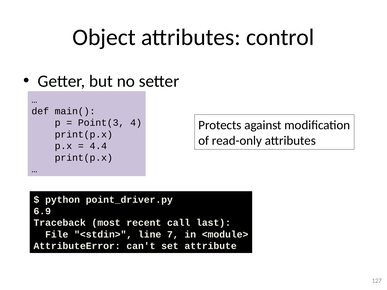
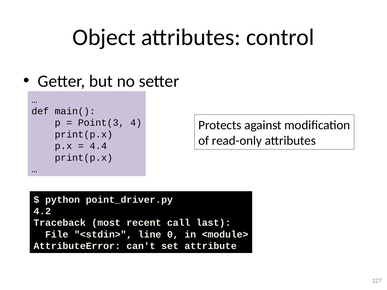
6.9: 6.9 -> 4.2 (42, 211)
7: 7 -> 0 (173, 235)
